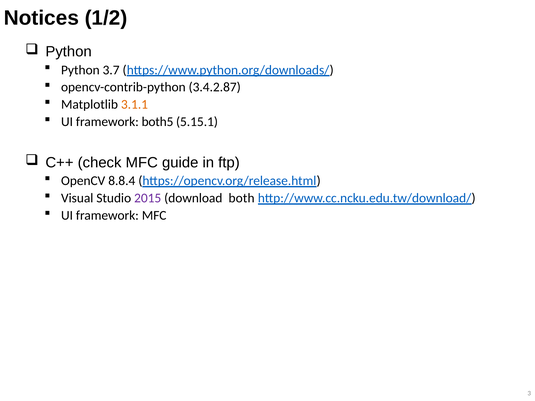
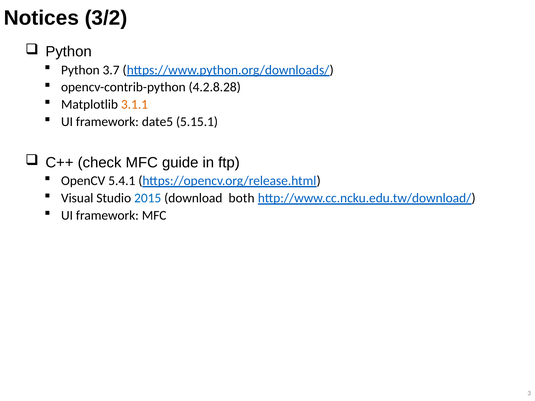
1/2: 1/2 -> 3/2 (106, 18)
3.4.2.87: 3.4.2.87 -> 4.2.8.28 (215, 87)
both5: both5 -> date5 (157, 122)
8.8.4: 8.8.4 -> 5.4.1 (122, 181)
2015 colour: purple -> blue (148, 198)
